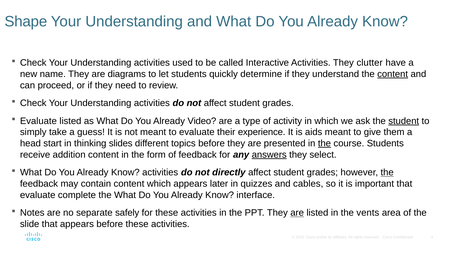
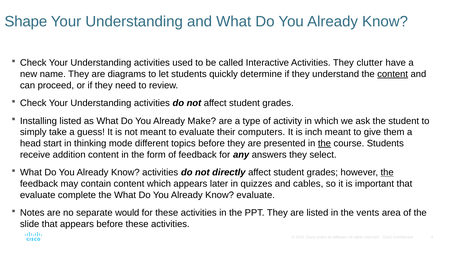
Evaluate: Evaluate -> Installing (38, 121)
Video: Video -> Make (202, 121)
student underline: present -> none (404, 121)
experience: experience -> computers (262, 132)
aids: aids -> inch (314, 132)
slides: slides -> mode (121, 143)
answers underline: present -> none (269, 155)
Know interface: interface -> evaluate (256, 195)
safely: safely -> would (127, 213)
are underline: present -> none (297, 213)
